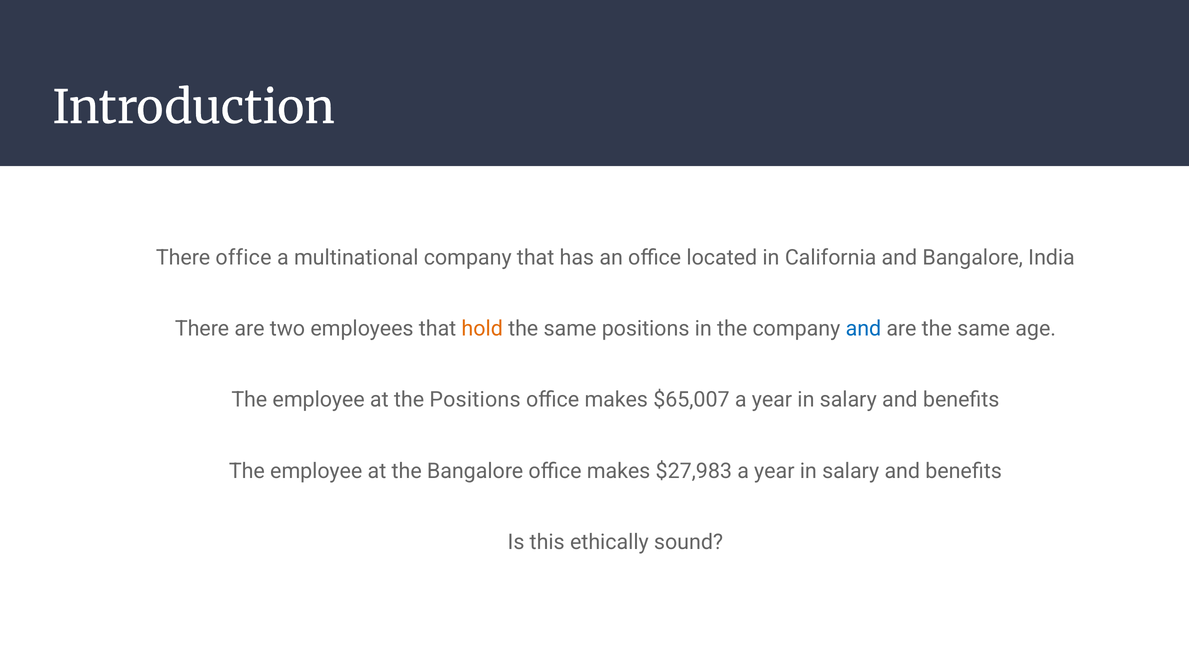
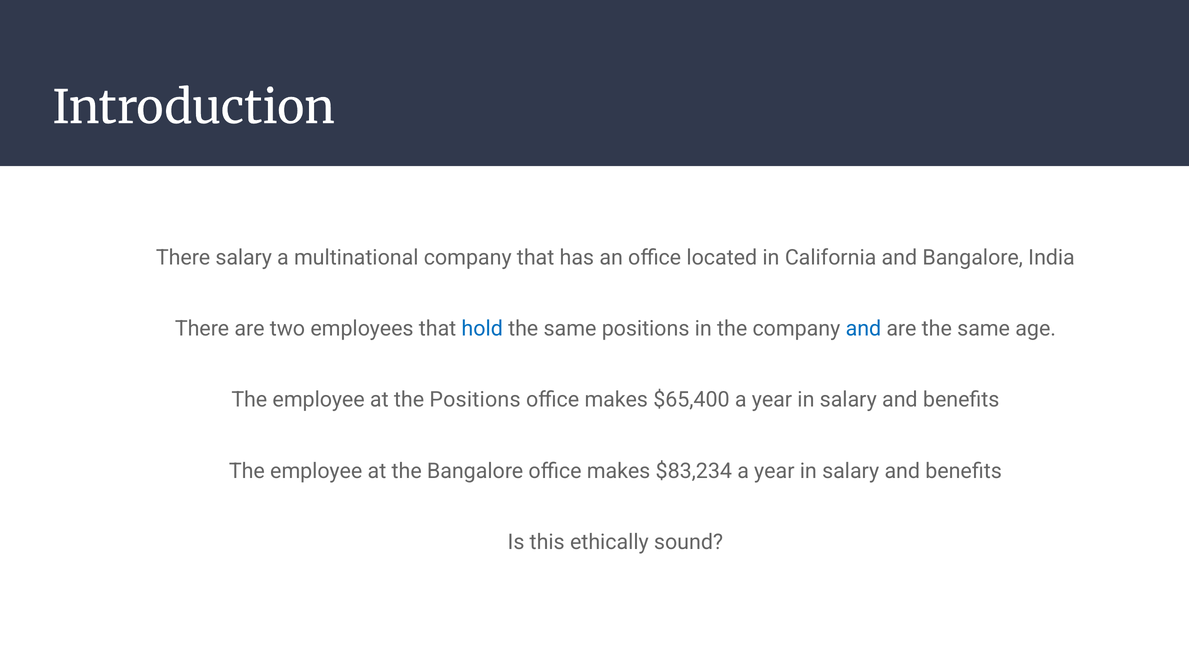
There office: office -> salary (244, 258)
hold colour: orange -> blue (482, 329)
$65,007: $65,007 -> $65,400 (691, 400)
$27,983: $27,983 -> $83,234 (694, 471)
